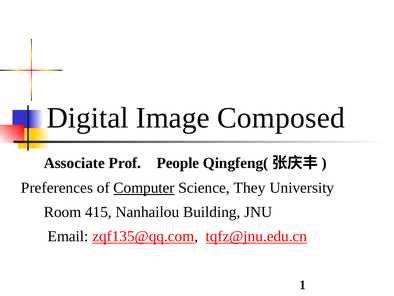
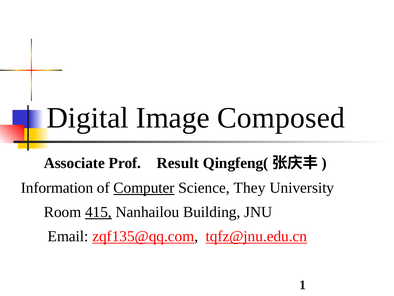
People: People -> Result (178, 163)
Preferences: Preferences -> Information (57, 188)
415 underline: none -> present (98, 212)
